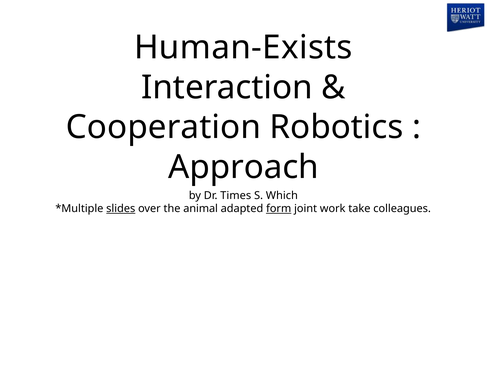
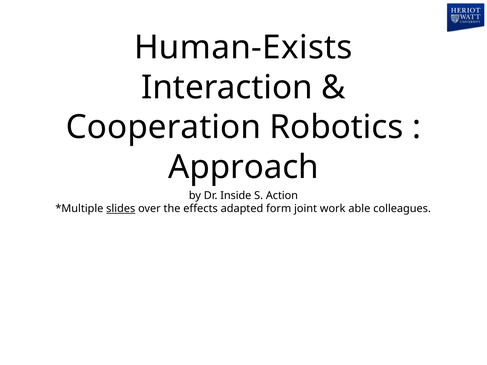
Times: Times -> Inside (236, 196)
Which: Which -> Action (282, 196)
animal: animal -> effects (201, 209)
form underline: present -> none (279, 209)
take: take -> able (359, 209)
